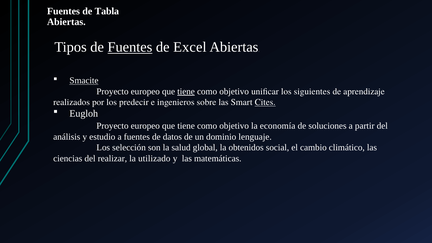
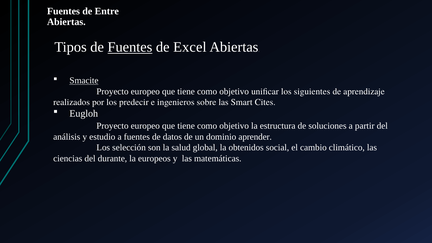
Tabla: Tabla -> Entre (107, 11)
tiene underline: present -> none (186, 91)
Cites underline: present -> none (265, 102)
economía: economía -> estructura (278, 126)
lenguaje: lenguaje -> aprender (255, 137)
realizar: realizar -> durante (112, 158)
utilizado: utilizado -> europeos (154, 158)
